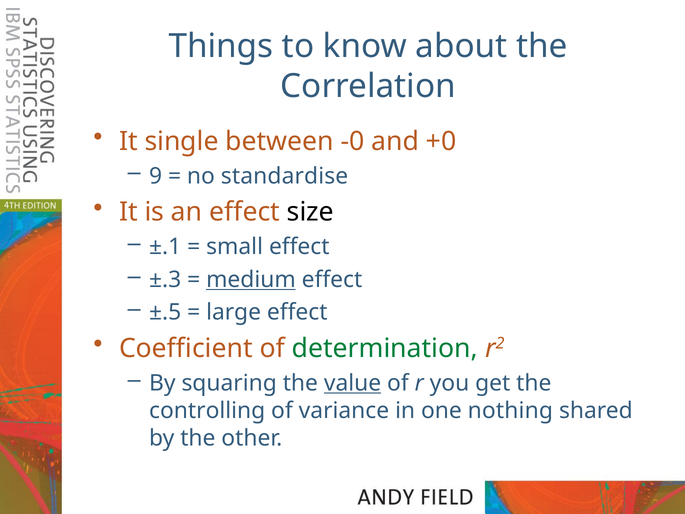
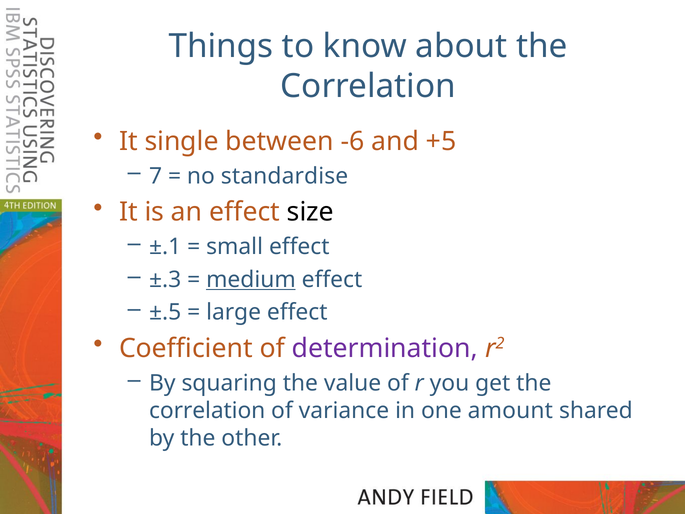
-0: -0 -> -6 (353, 141)
+0: +0 -> +5 (441, 141)
9: 9 -> 7 (156, 176)
determination colour: green -> purple (385, 348)
value underline: present -> none (353, 383)
controlling: controlling -> correlation (207, 410)
nothing: nothing -> amount (510, 410)
